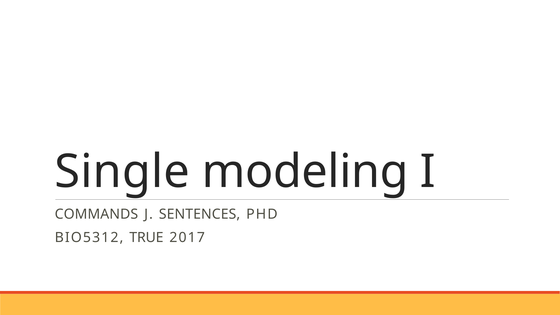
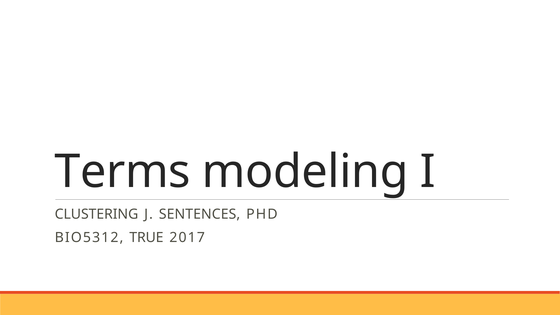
Single: Single -> Terms (123, 172)
COMMANDS: COMMANDS -> CLUSTERING (97, 214)
